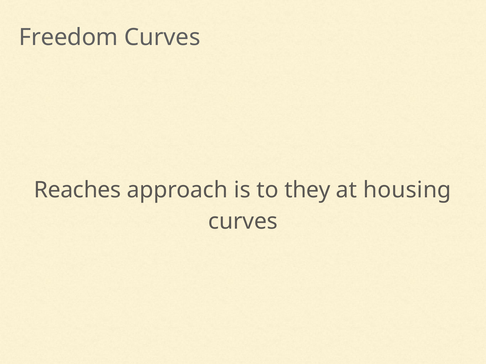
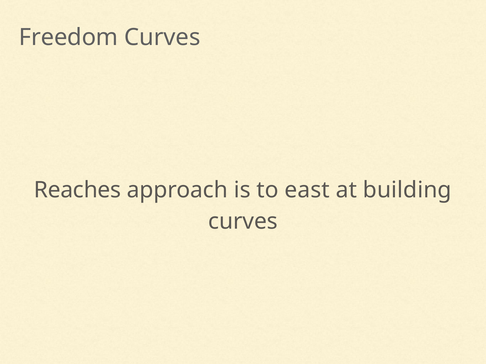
they: they -> east (307, 190)
housing: housing -> building (407, 190)
